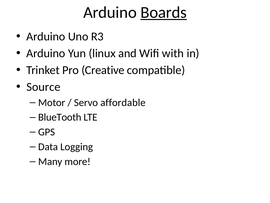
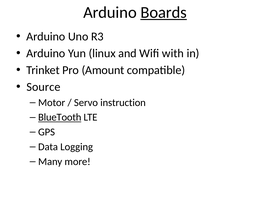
Creative: Creative -> Amount (103, 70)
affordable: affordable -> instruction (123, 102)
BlueTooth underline: none -> present (60, 117)
